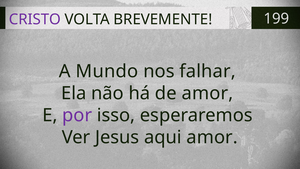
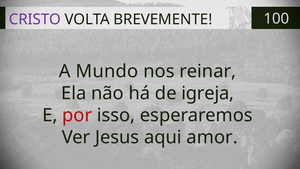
199: 199 -> 100 (276, 19)
falhar: falhar -> reinar (208, 71)
de amor: amor -> igreja (208, 93)
por colour: purple -> red (77, 115)
